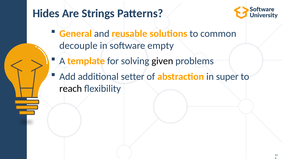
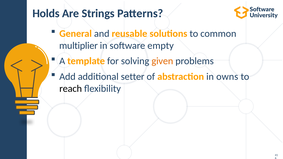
Hides: Hides -> Holds (46, 13)
decouple: decouple -> multiplier (78, 46)
given colour: black -> orange (162, 61)
super: super -> owns (227, 77)
